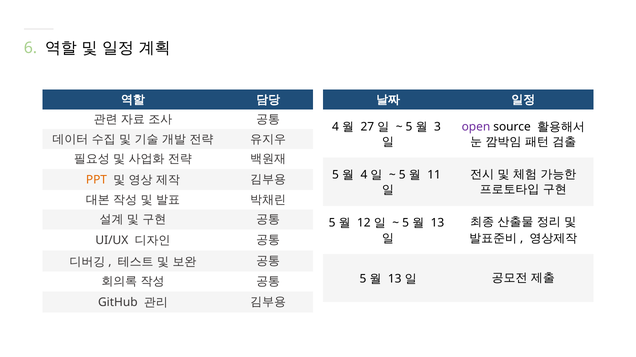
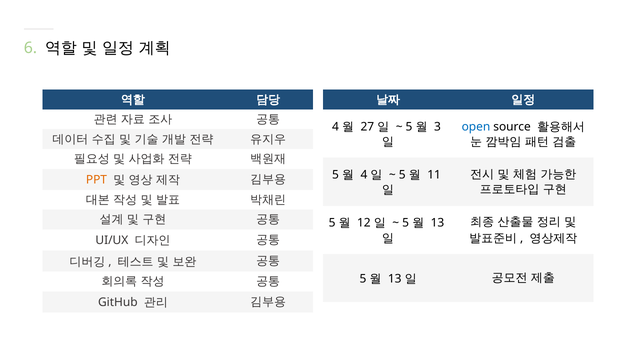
open colour: purple -> blue (476, 127)
